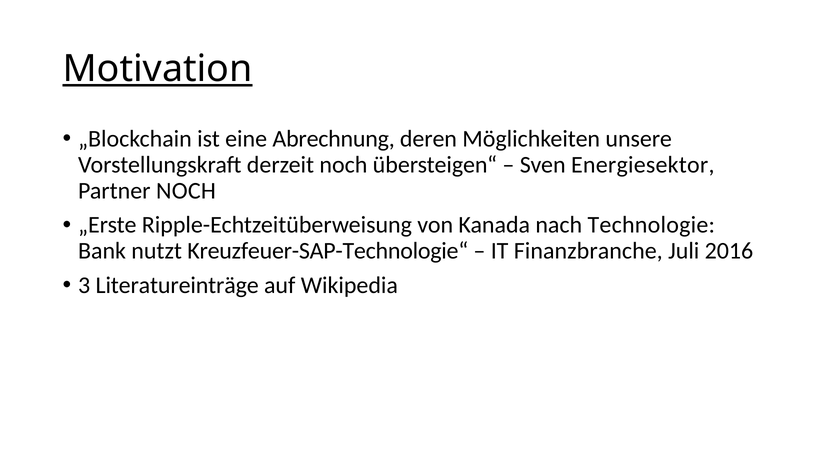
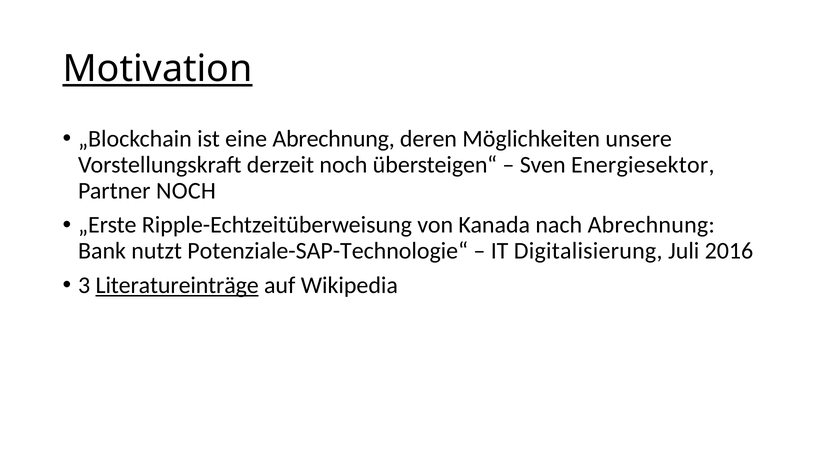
nach Technologie: Technologie -> Abrechnung (651, 225)
Kreuzfeuer-SAP-Technologie“: Kreuzfeuer-SAP-Technologie“ -> Potenziale-SAP-Technologie“ (328, 251)
Finanzbranche: Finanzbranche -> Digitalisierung (588, 251)
Literatureinträge underline: none -> present (177, 286)
